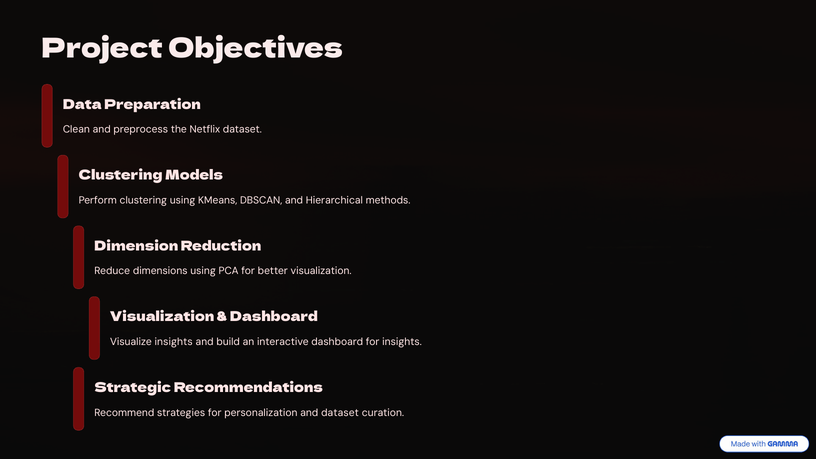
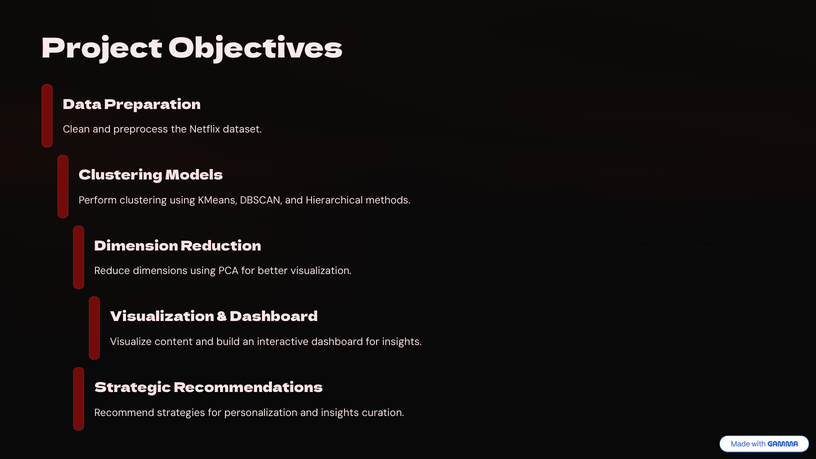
Visualize insights: insights -> content (174, 342)
and dataset: dataset -> insights (340, 413)
